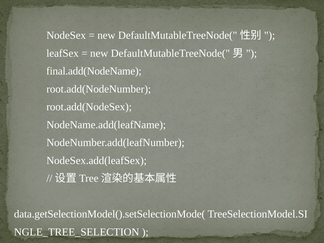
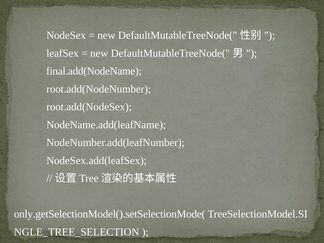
data.getSelectionModel().setSelectionMode(: data.getSelectionModel().setSelectionMode( -> only.getSelectionModel().setSelectionMode( (110, 214)
